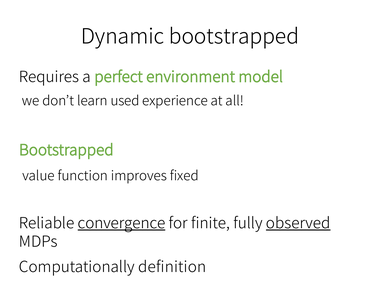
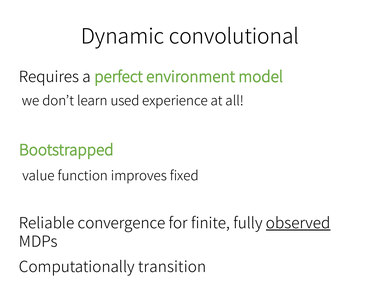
Dynamic bootstrapped: bootstrapped -> convolutional (234, 37)
convergence underline: present -> none (122, 223)
definition: definition -> transition (172, 267)
